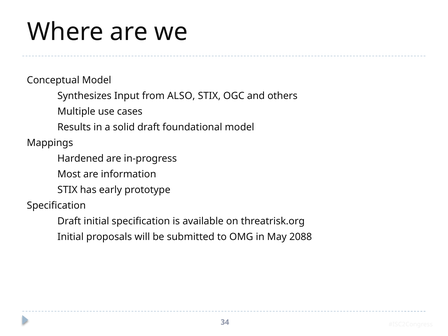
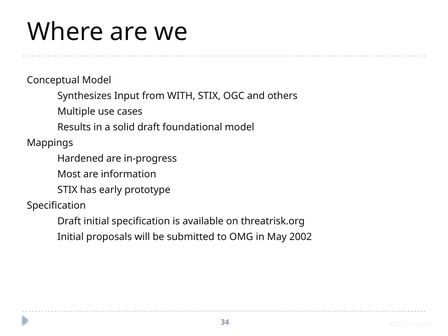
ALSO: ALSO -> WITH (181, 96)
2088: 2088 -> 2002 (301, 237)
